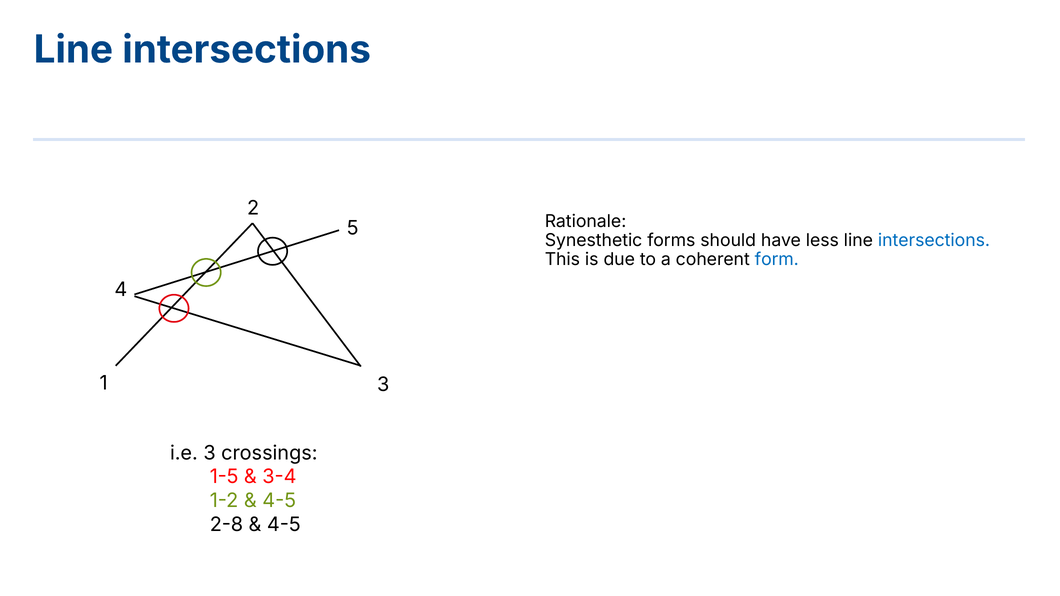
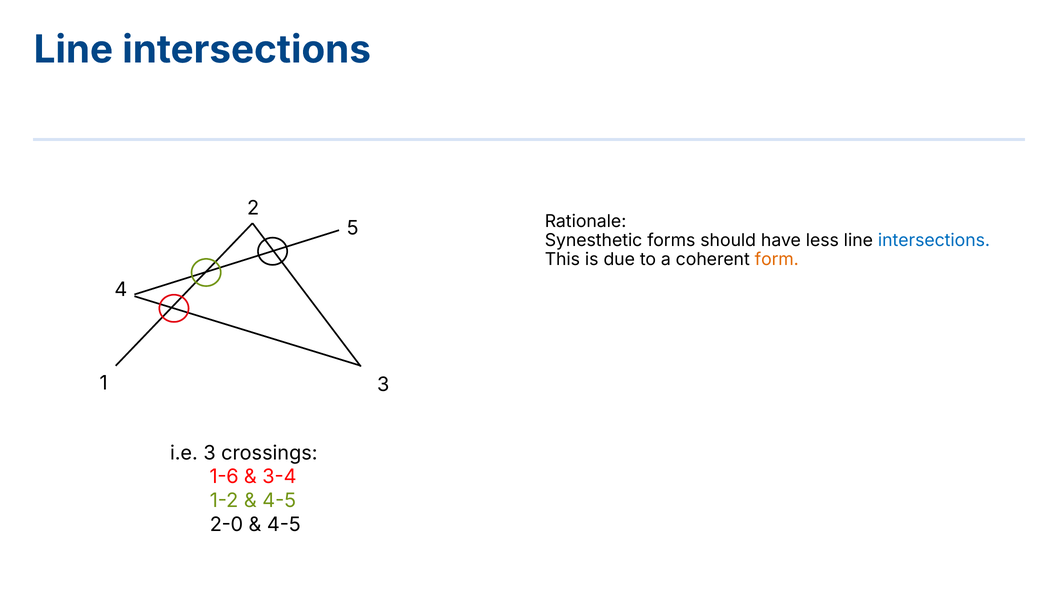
form colour: blue -> orange (777, 259)
1-5: 1-5 -> 1-6 (224, 477)
2-8: 2-8 -> 2-0 (226, 525)
